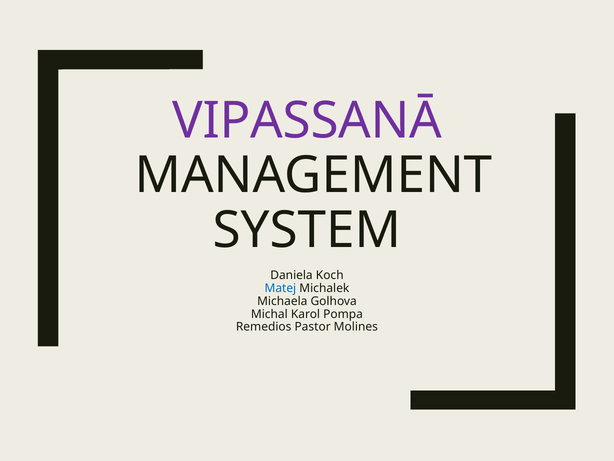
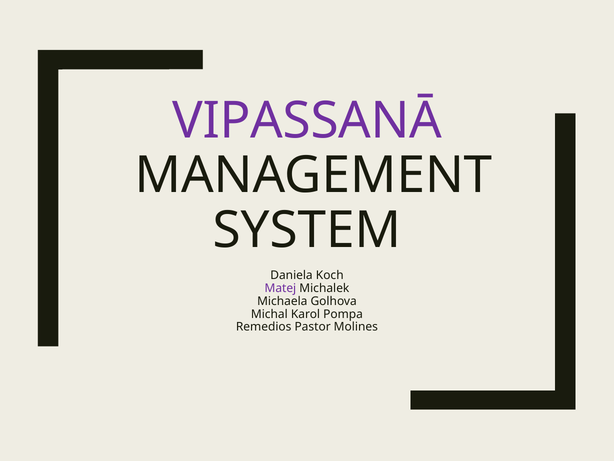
Matej colour: blue -> purple (280, 288)
